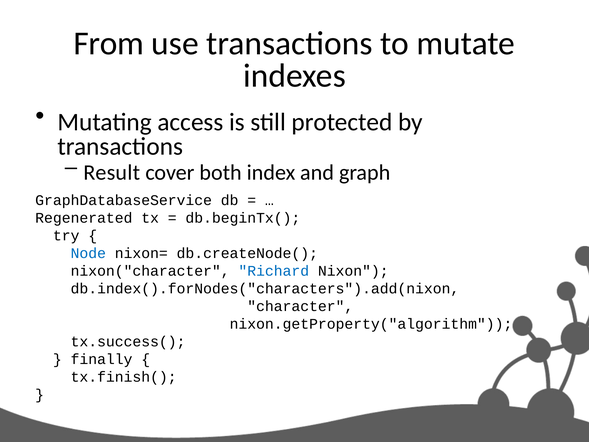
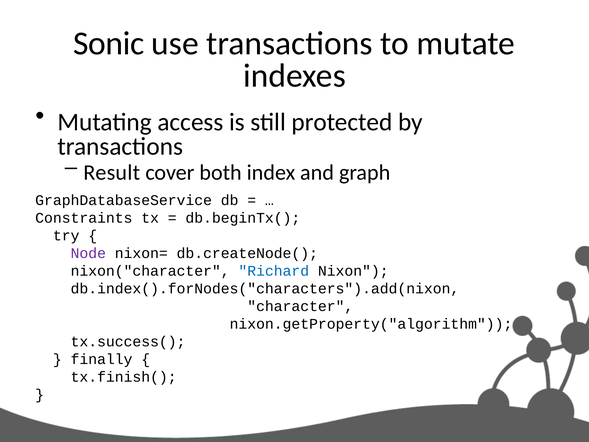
From: From -> Sonic (109, 43)
Regenerated: Regenerated -> Constraints (84, 218)
Node colour: blue -> purple (88, 253)
